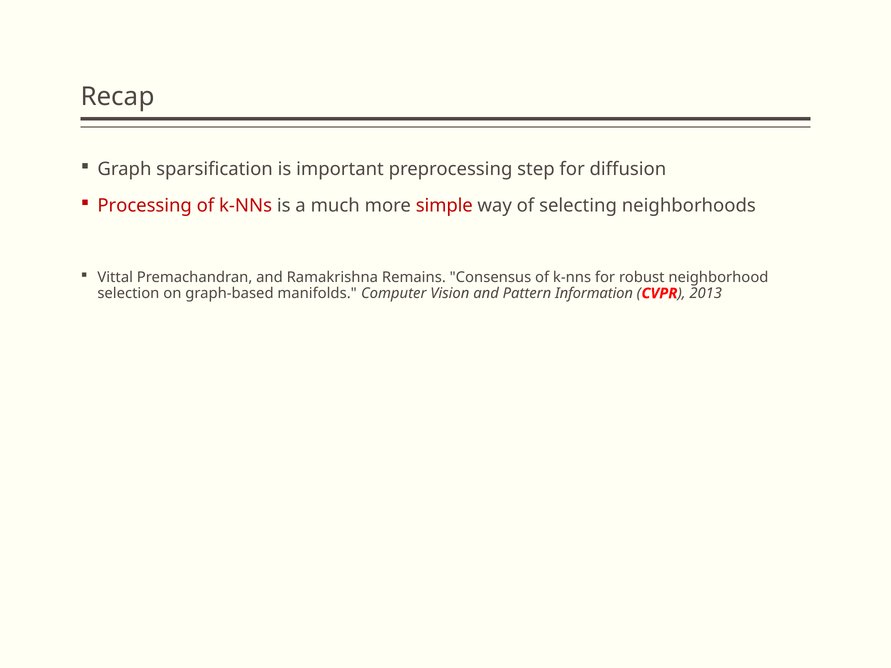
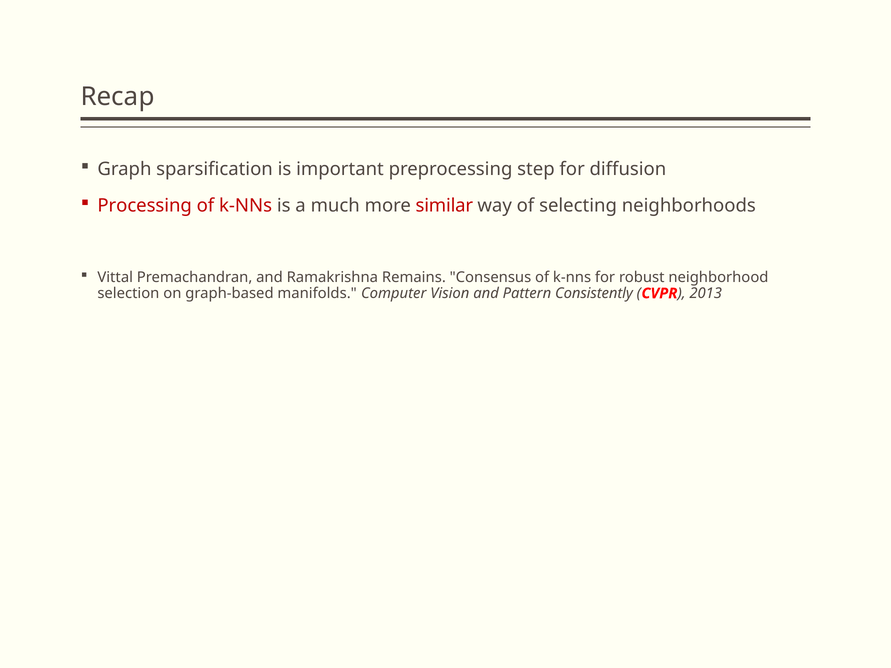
simple: simple -> similar (444, 206)
Information: Information -> Consistently (594, 293)
